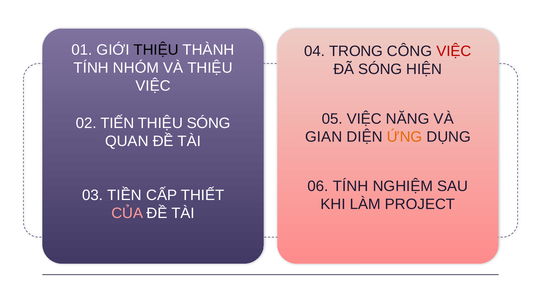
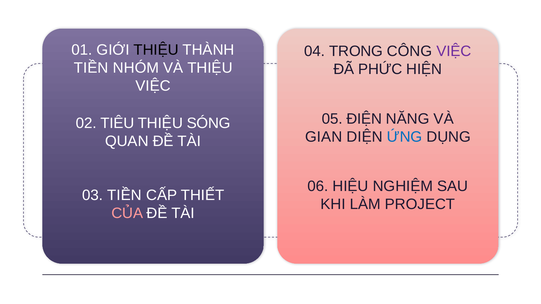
VIỆC colour: red -> purple (454, 51)
TÍNH: TÍNH -> TIỀN (91, 68)
ĐÃ SÓNG: SÓNG -> PHỨC (380, 69)
05 VIỆC: VIỆC -> ĐIỆN (364, 119)
TIẾN: TIẾN -> TIÊU (117, 123)
ỨNG colour: orange -> blue (405, 137)
06 TÍNH: TÍNH -> HIỆU (351, 186)
